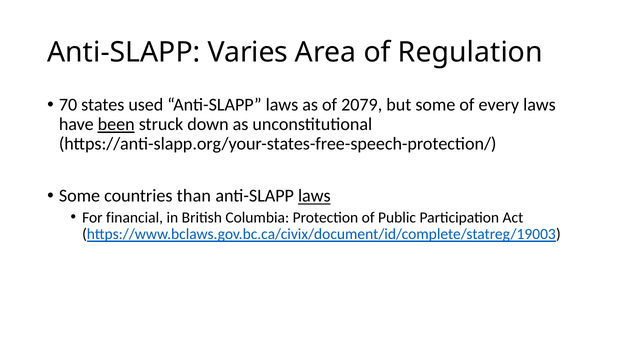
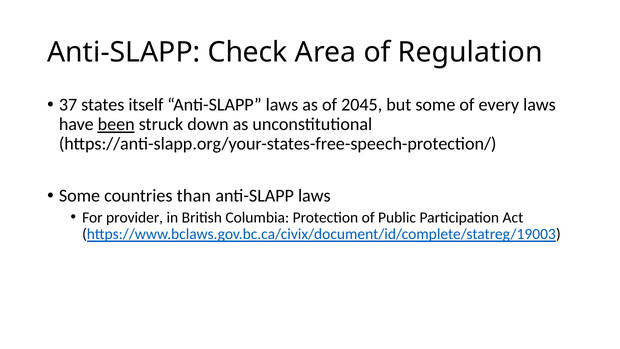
Varies: Varies -> Check (248, 52)
70: 70 -> 37 (68, 105)
used: used -> itself (146, 105)
2079: 2079 -> 2045 (362, 105)
laws underline: present -> none (314, 196)
financial: financial -> provider (135, 217)
